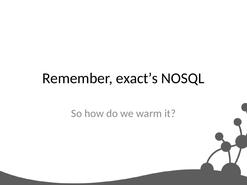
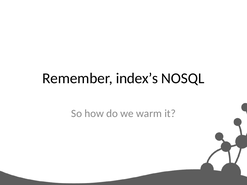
exact’s: exact’s -> index’s (137, 78)
